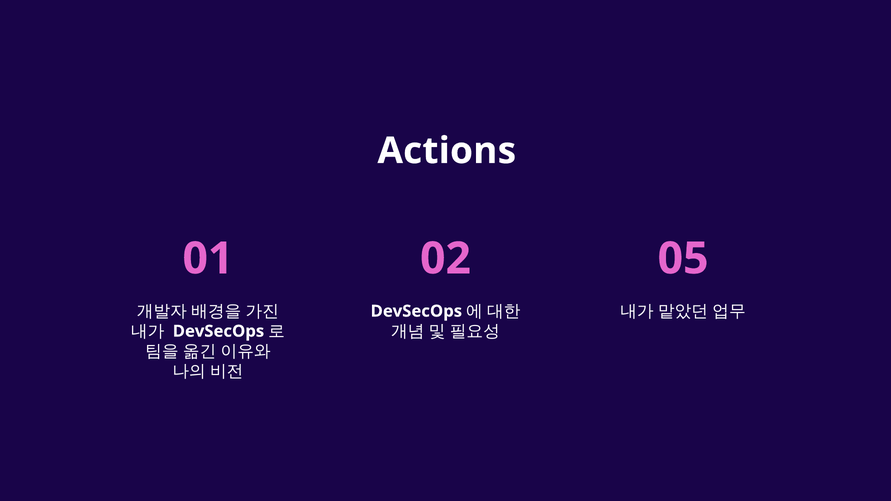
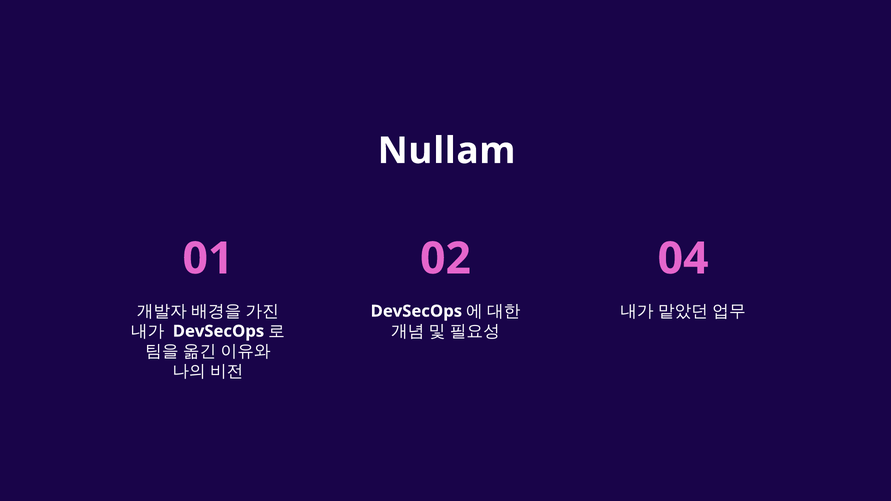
Actions: Actions -> Nullam (447, 151)
05: 05 -> 04 (683, 259)
